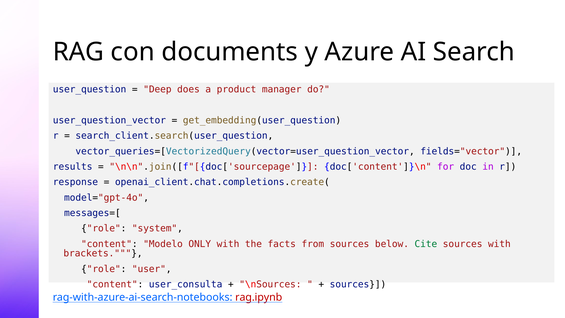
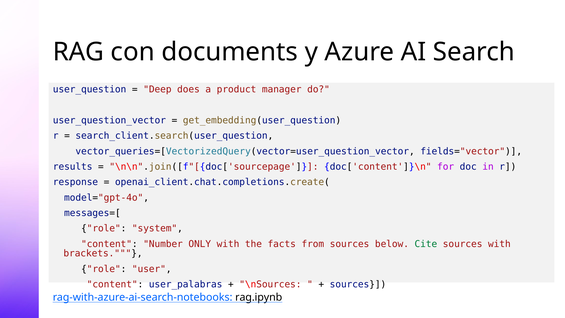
Modelo: Modelo -> Number (163, 244)
user_consulta: user_consulta -> user_palabras (186, 284)
rag.ipynb colour: red -> black (259, 297)
